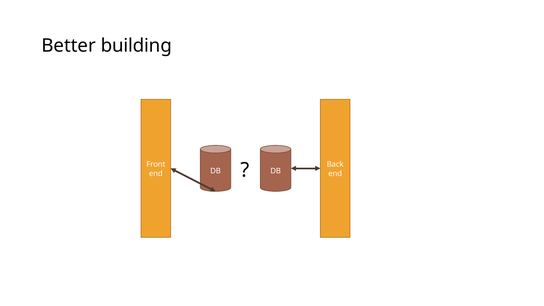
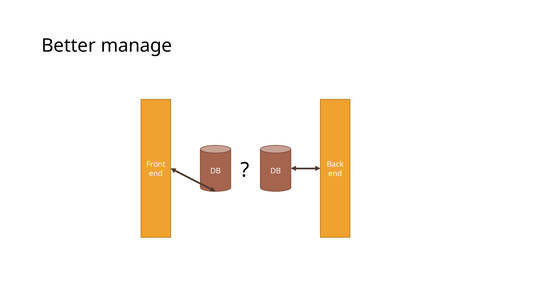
building: building -> manage (136, 46)
